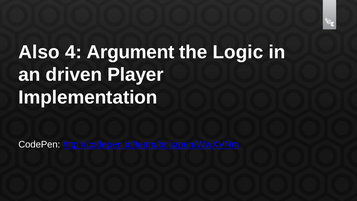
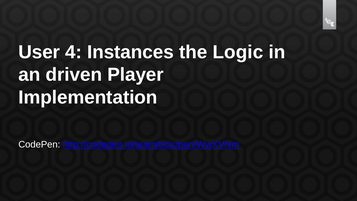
Also: Also -> User (39, 52)
Argument: Argument -> Instances (130, 52)
